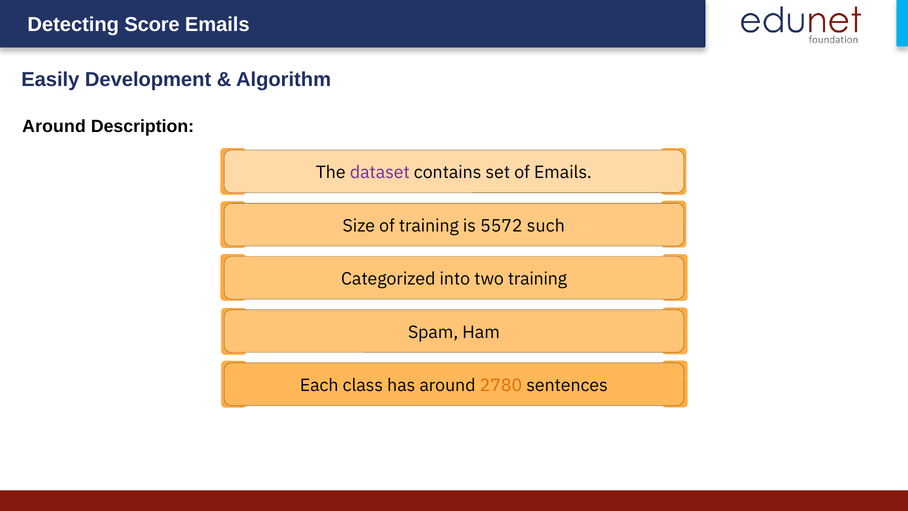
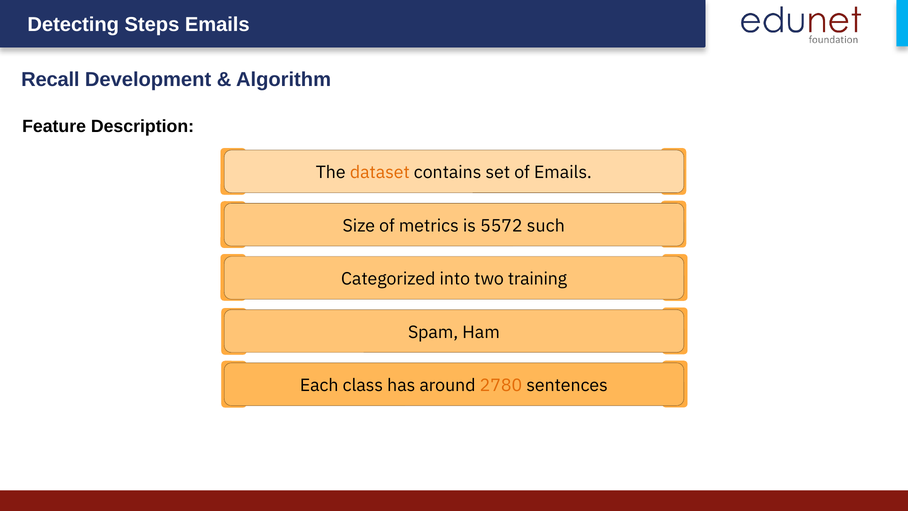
Score: Score -> Steps (152, 24)
Easily: Easily -> Recall (50, 79)
Around: Around -> Feature (54, 126)
dataset colour: purple -> orange (380, 173)
of training: training -> metrics (429, 226)
